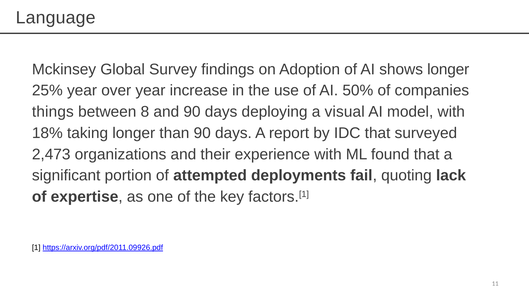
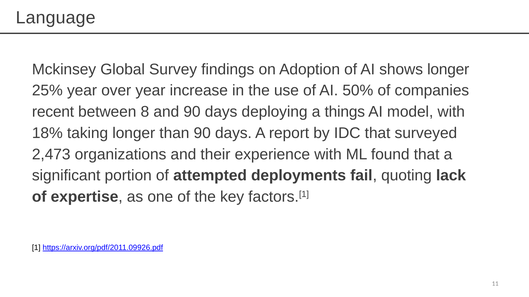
things: things -> recent (53, 112)
visual: visual -> things (345, 112)
